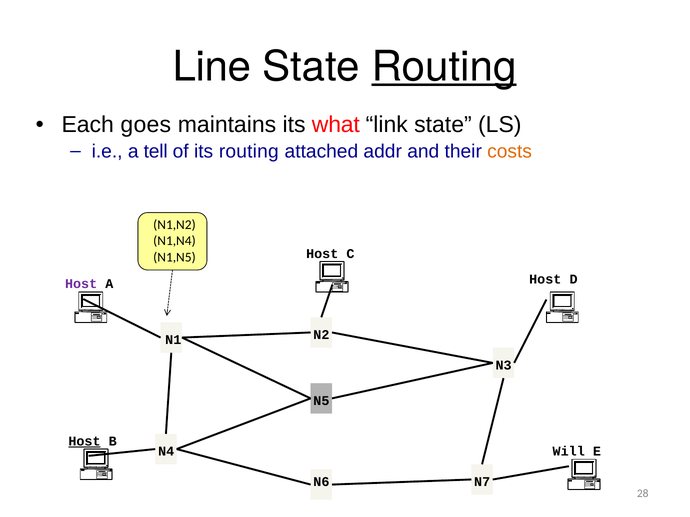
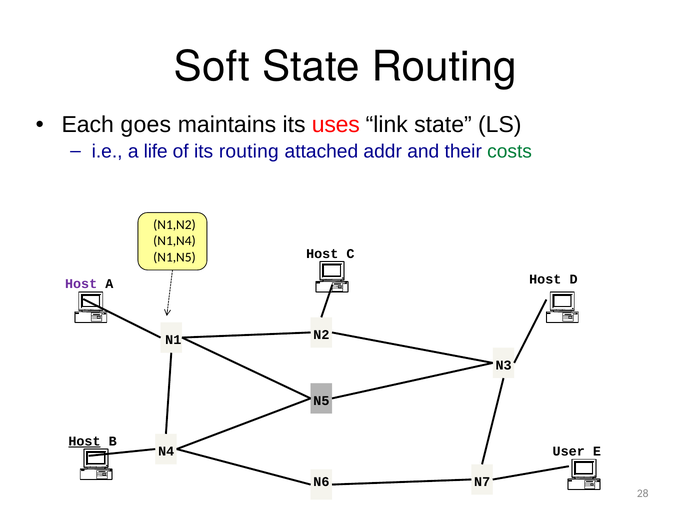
Line: Line -> Soft (212, 67)
Routing underline: present -> none (444, 67)
what: what -> uses (336, 125)
tell: tell -> life (156, 152)
costs colour: orange -> green (510, 152)
Will: Will -> User (569, 452)
